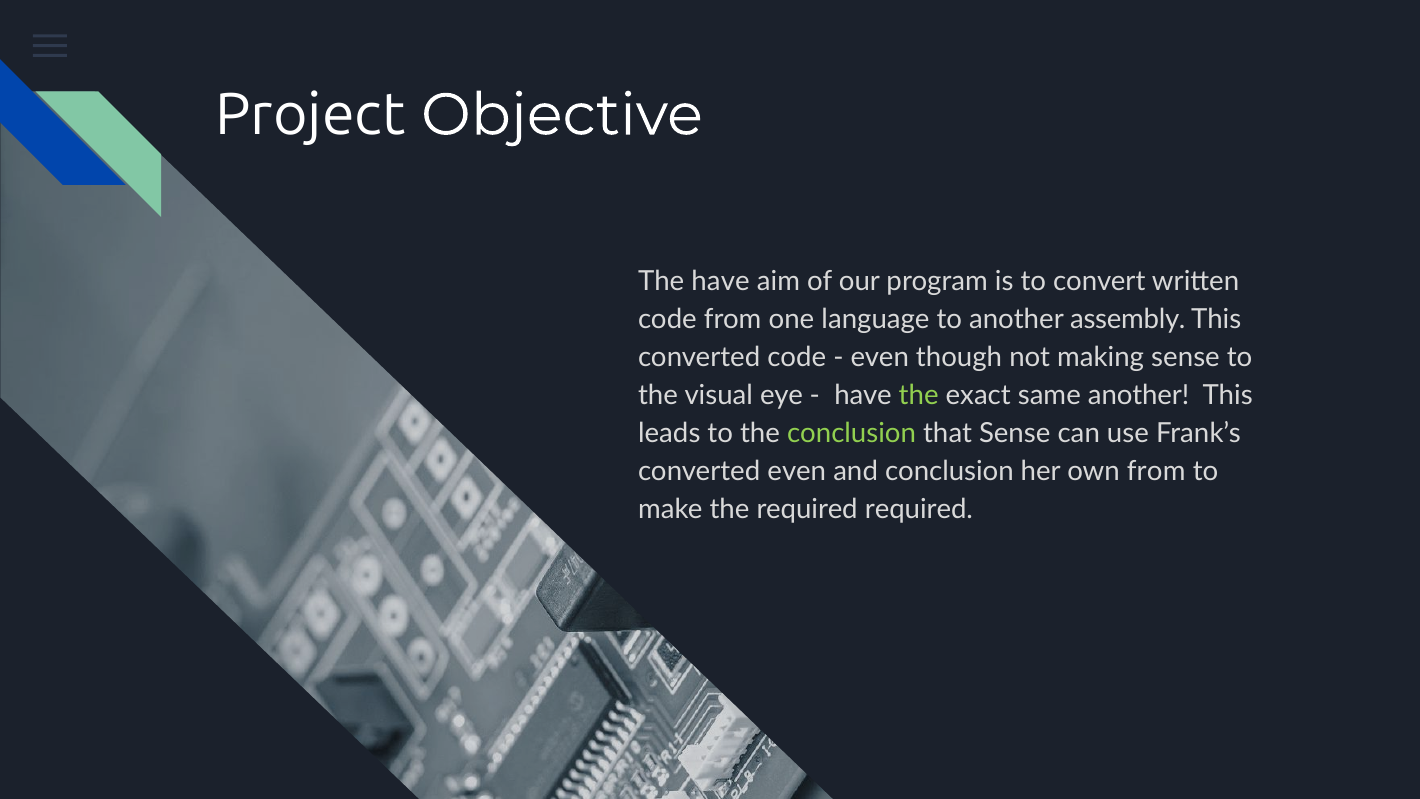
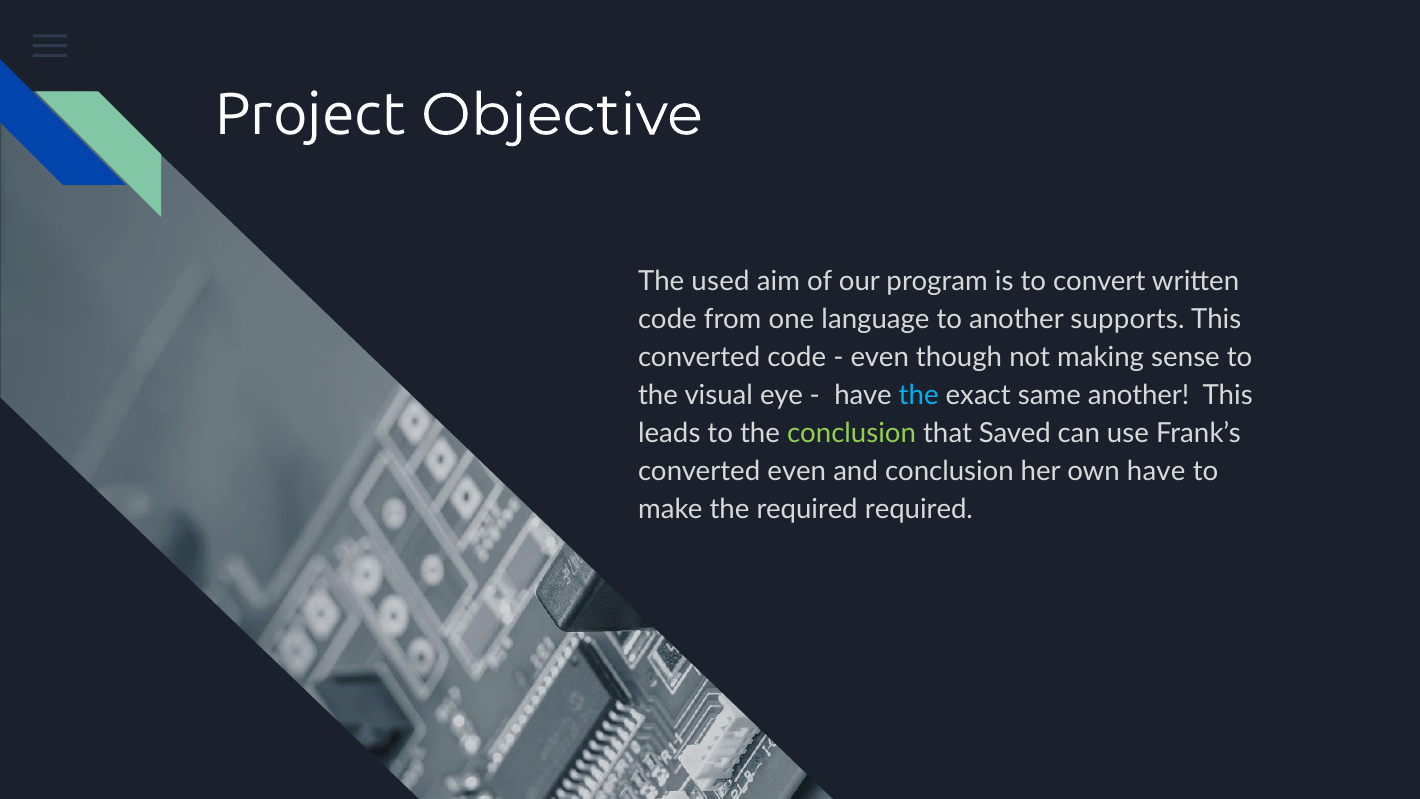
The have: have -> used (720, 281)
assembly: assembly -> supports (1128, 319)
the colour: light green -> light blue (919, 395)
that Sense: Sense -> Saved (1015, 433)
own from: from -> have (1156, 471)
